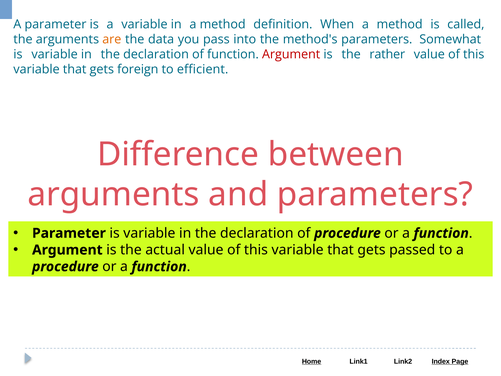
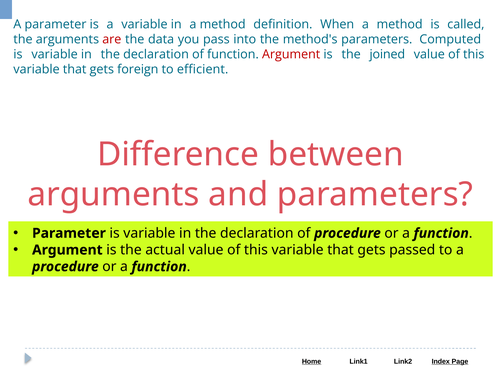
are colour: orange -> red (112, 39)
Somewhat: Somewhat -> Computed (450, 39)
rather: rather -> joined (387, 54)
